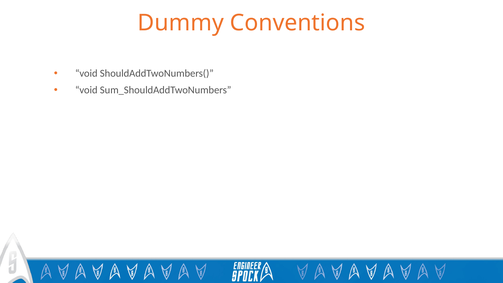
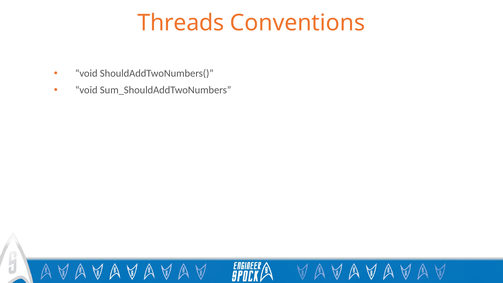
Dummy: Dummy -> Threads (181, 23)
